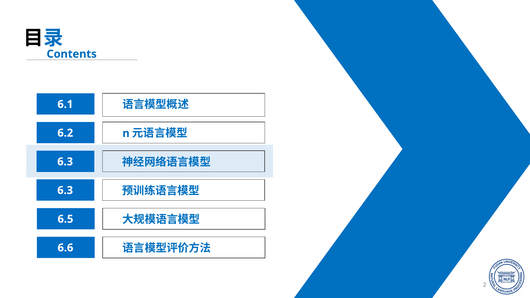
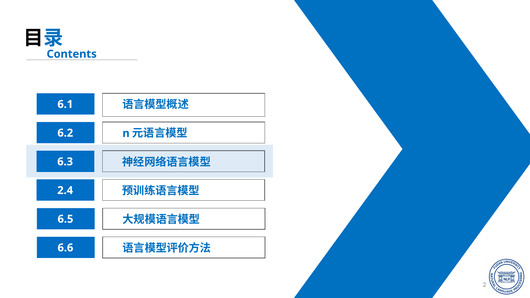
6.3: 6.3 -> 2.4 (65, 190)
